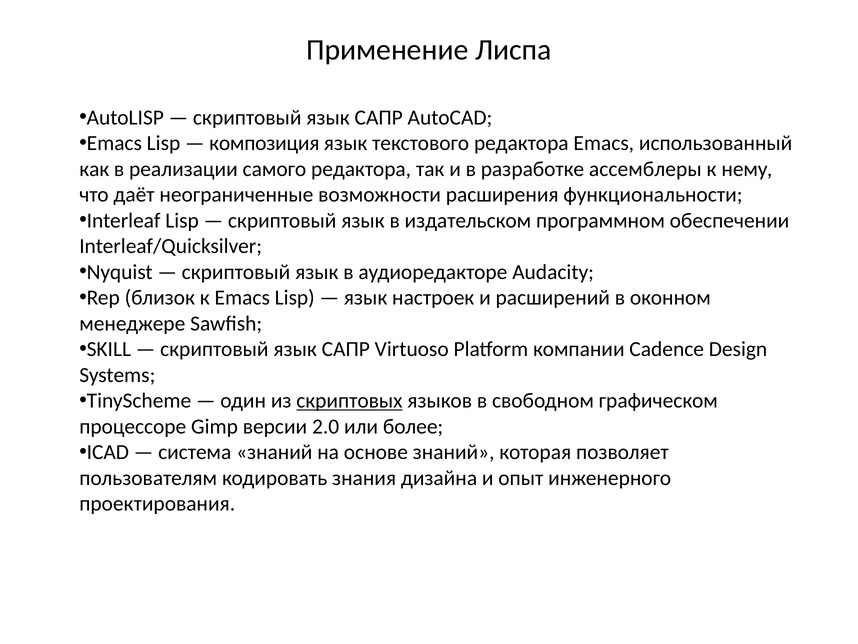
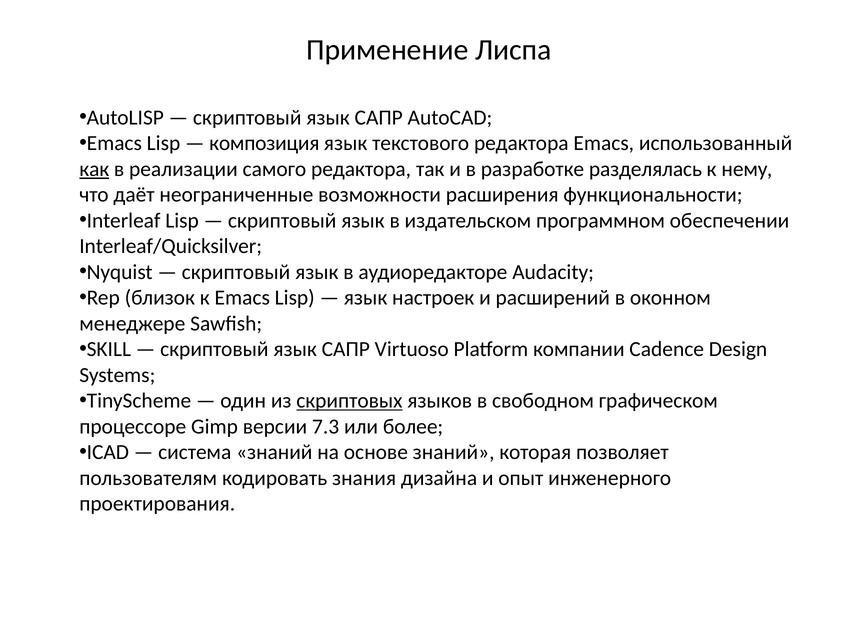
как underline: none -> present (94, 169)
ассемблеры: ассемблеры -> разделялась (645, 169)
2.0: 2.0 -> 7.3 (326, 426)
